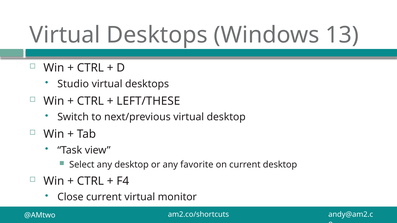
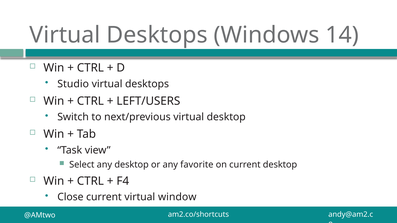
13: 13 -> 14 (342, 35)
LEFT/THESE: LEFT/THESE -> LEFT/USERS (148, 101)
monitor: monitor -> window (177, 197)
